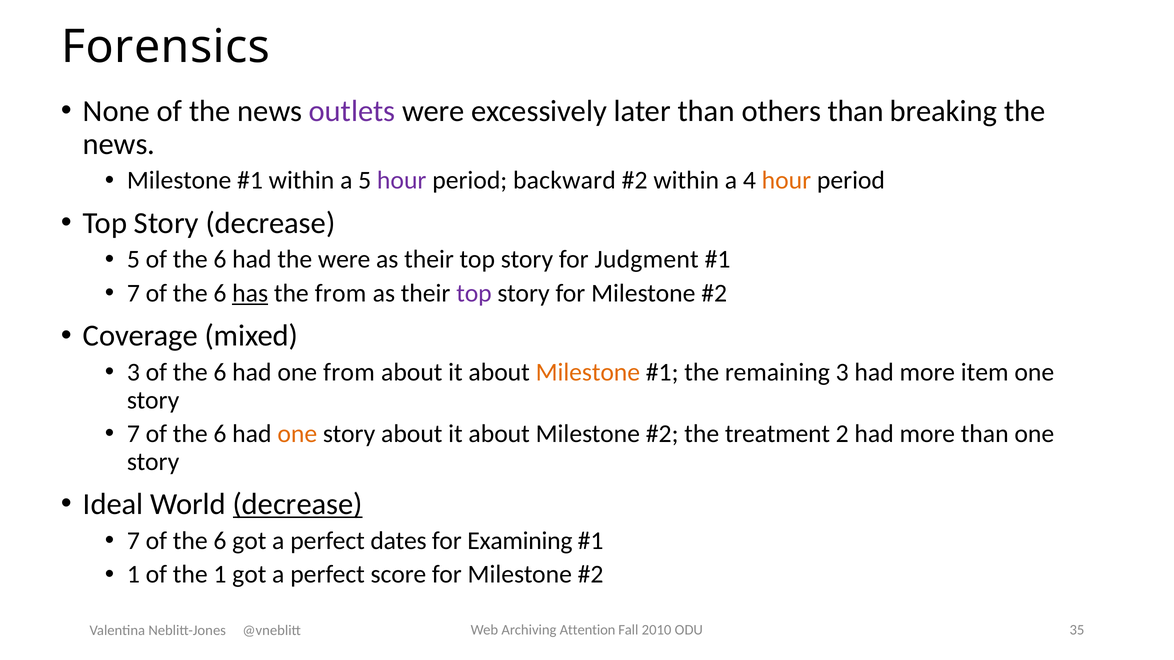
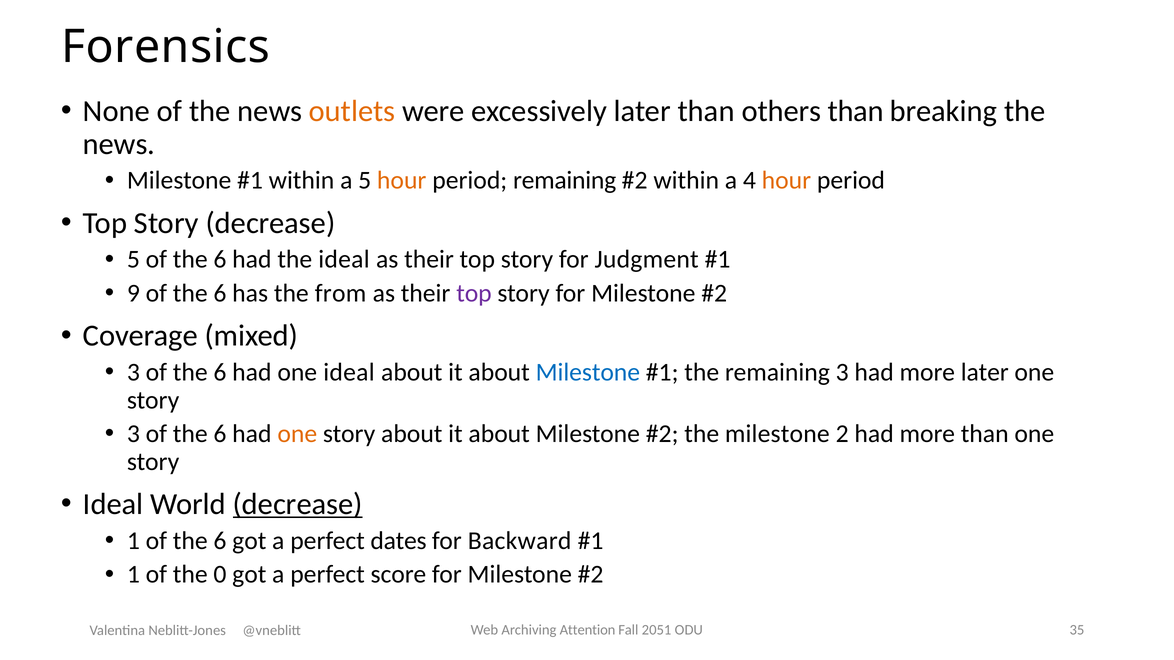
outlets colour: purple -> orange (352, 111)
hour colour: purple -> orange (402, 181)
period backward: backward -> remaining (565, 181)
the were: were -> ideal (344, 260)
7: 7 -> 9 (133, 293)
has underline: present -> none (250, 293)
one from: from -> ideal (349, 373)
Milestone colour: orange -> blue (588, 373)
more item: item -> later (985, 373)
7: 7 -> 3 (133, 434)
the treatment: treatment -> milestone (777, 434)
7: 7 -> 1 (133, 541)
Examining: Examining -> Backward (520, 541)
the 1: 1 -> 0 (220, 575)
2010: 2010 -> 2051 (657, 631)
